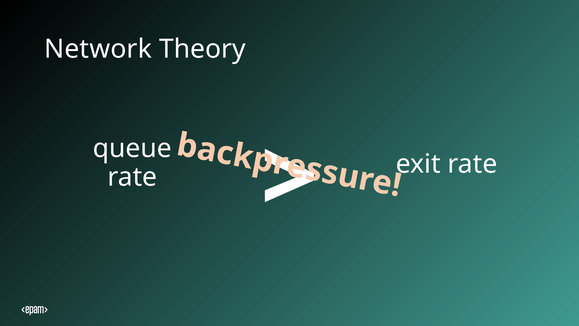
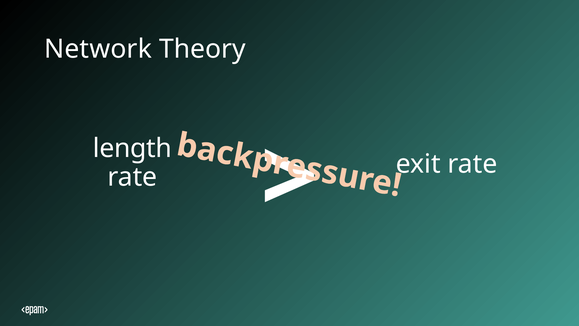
queue: queue -> length (132, 148)
